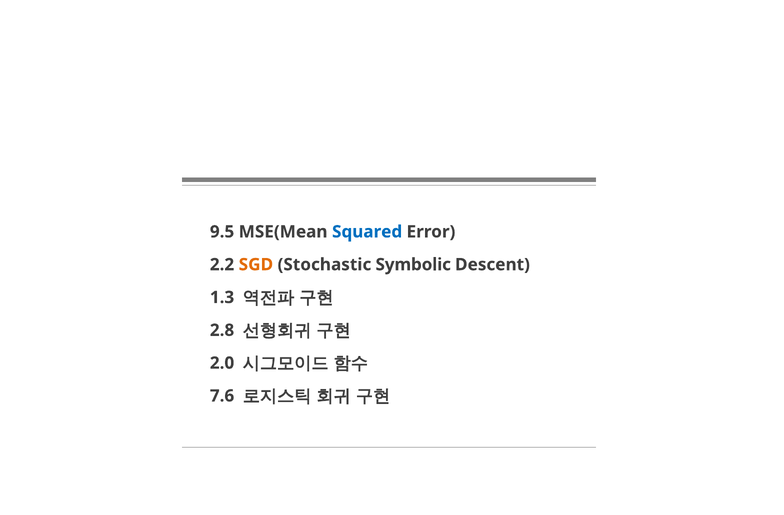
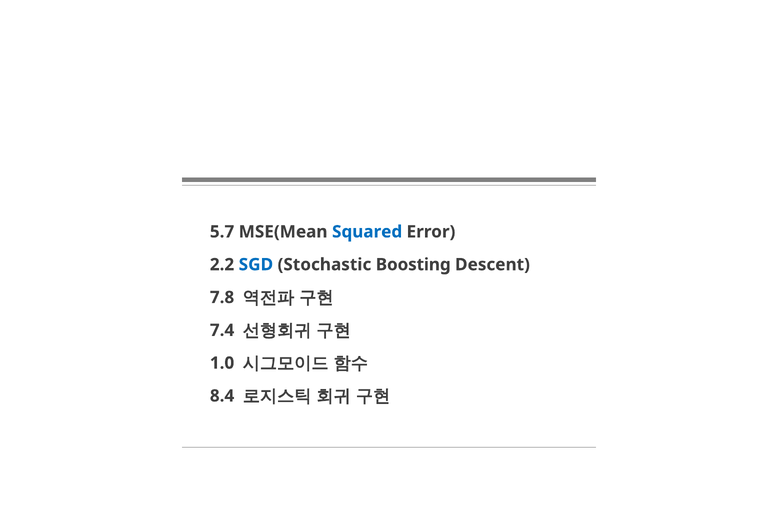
9.5: 9.5 -> 5.7 (222, 232)
SGD colour: orange -> blue (256, 265)
Symbolic: Symbolic -> Boosting (413, 265)
1.3: 1.3 -> 7.8 (222, 297)
2.8: 2.8 -> 7.4 (222, 330)
2.0: 2.0 -> 1.0 (222, 363)
7.6: 7.6 -> 8.4 (222, 396)
